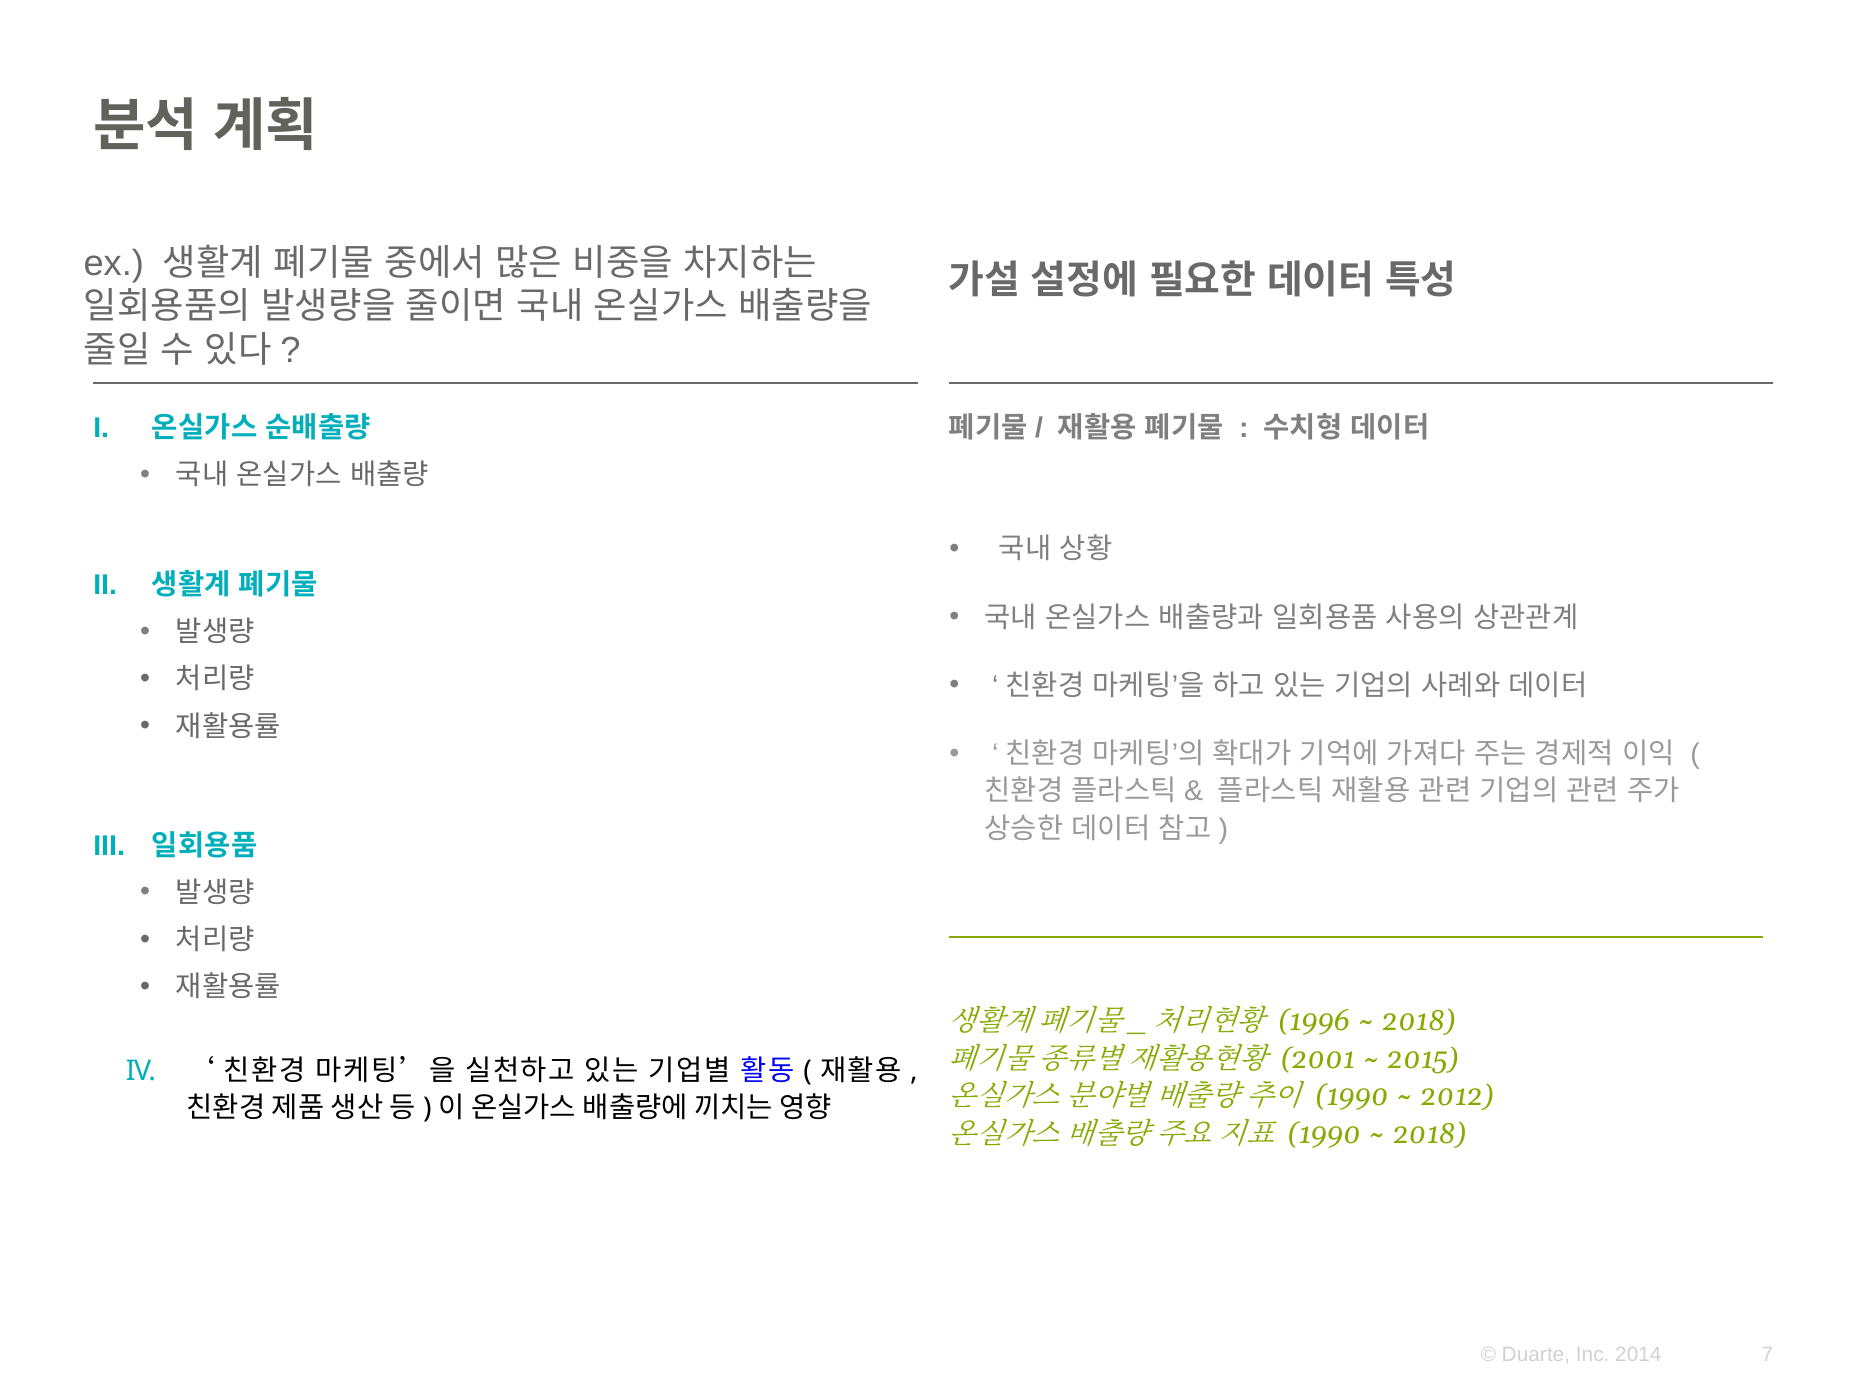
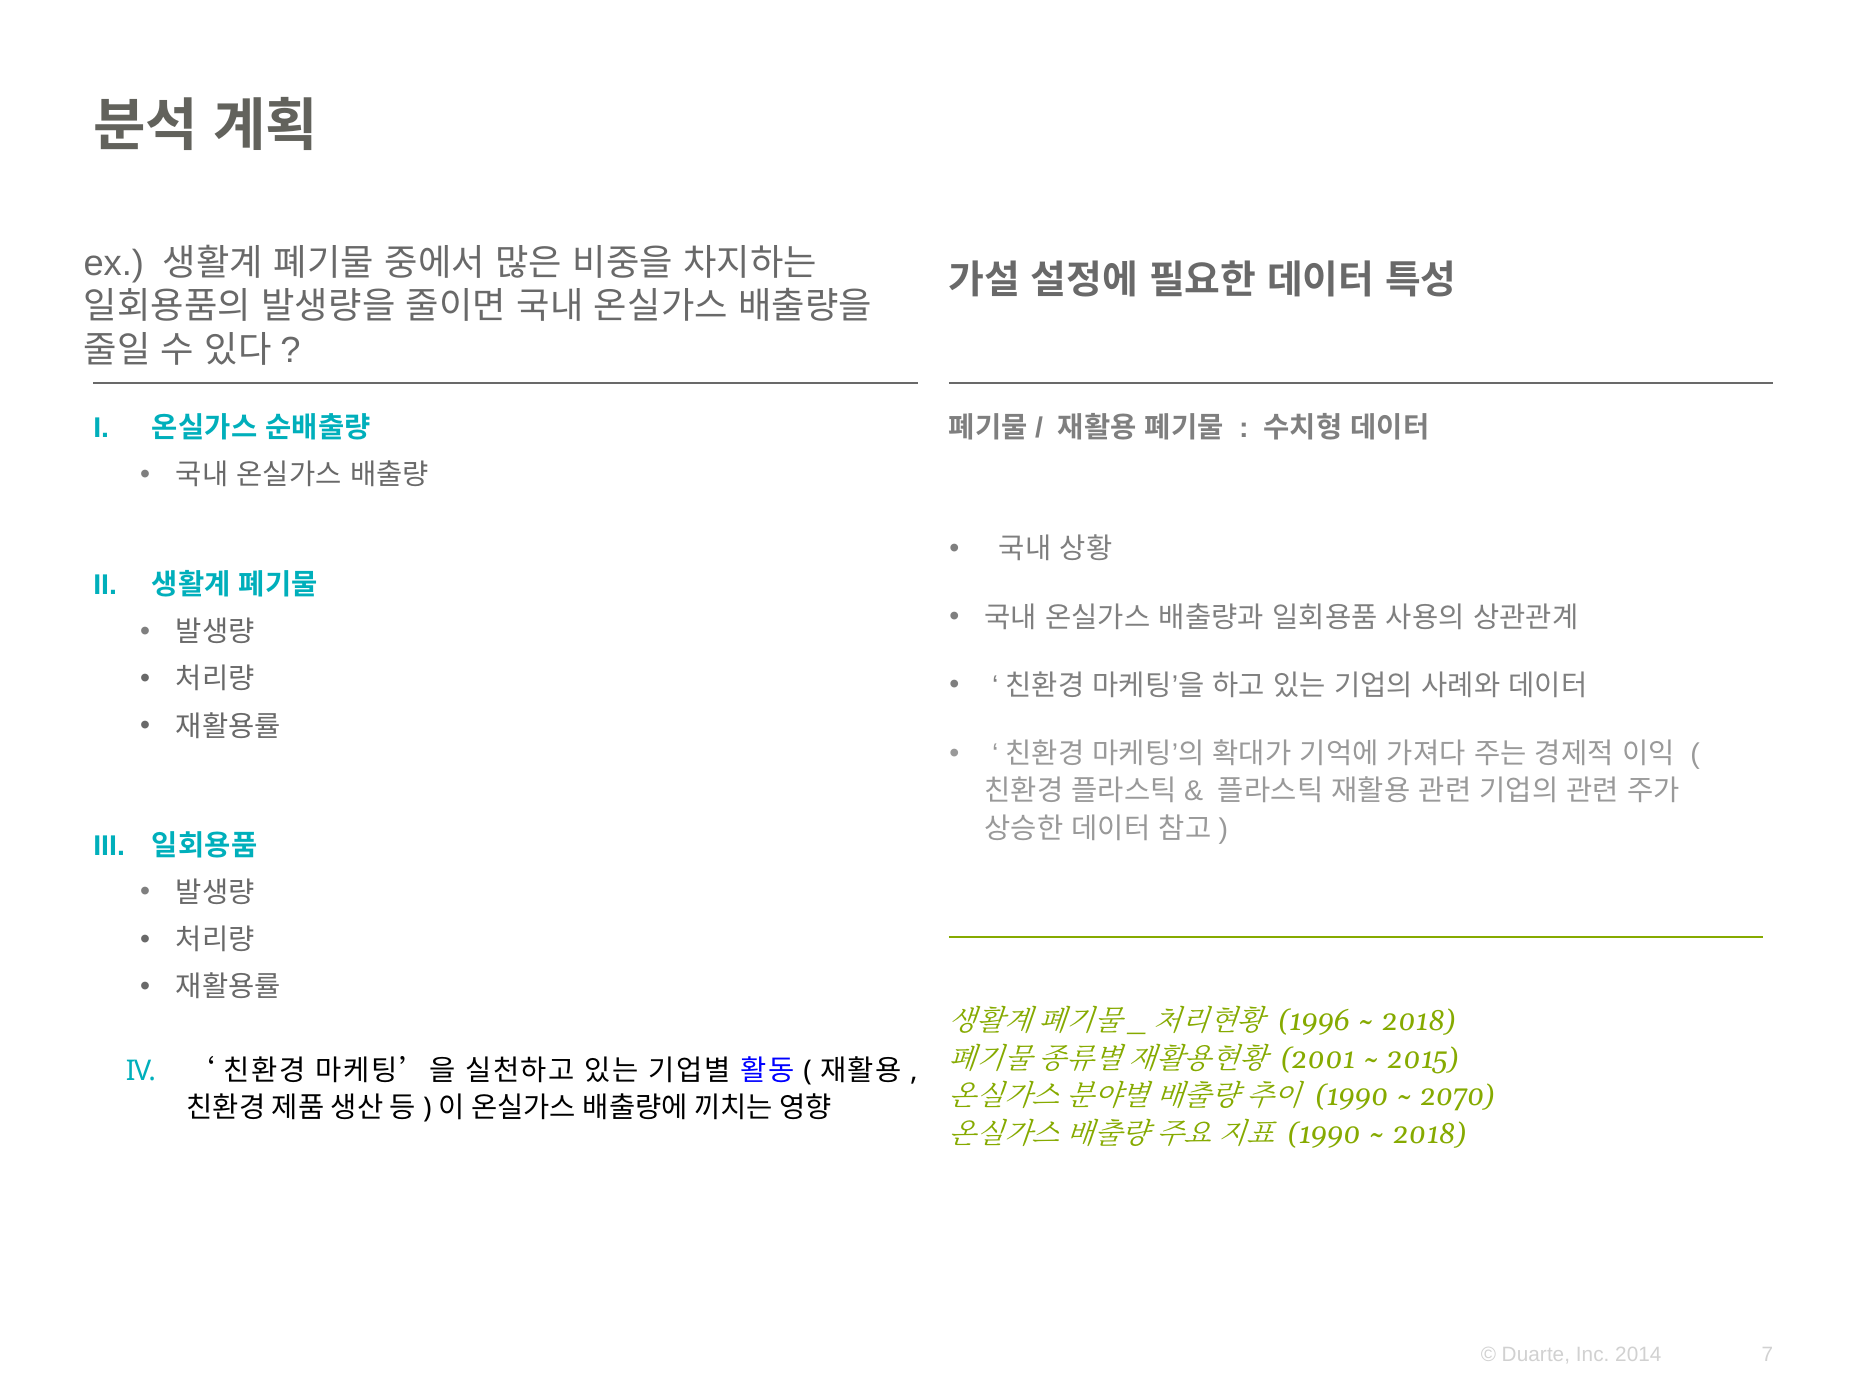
2012: 2012 -> 2070 (1457, 1097)
